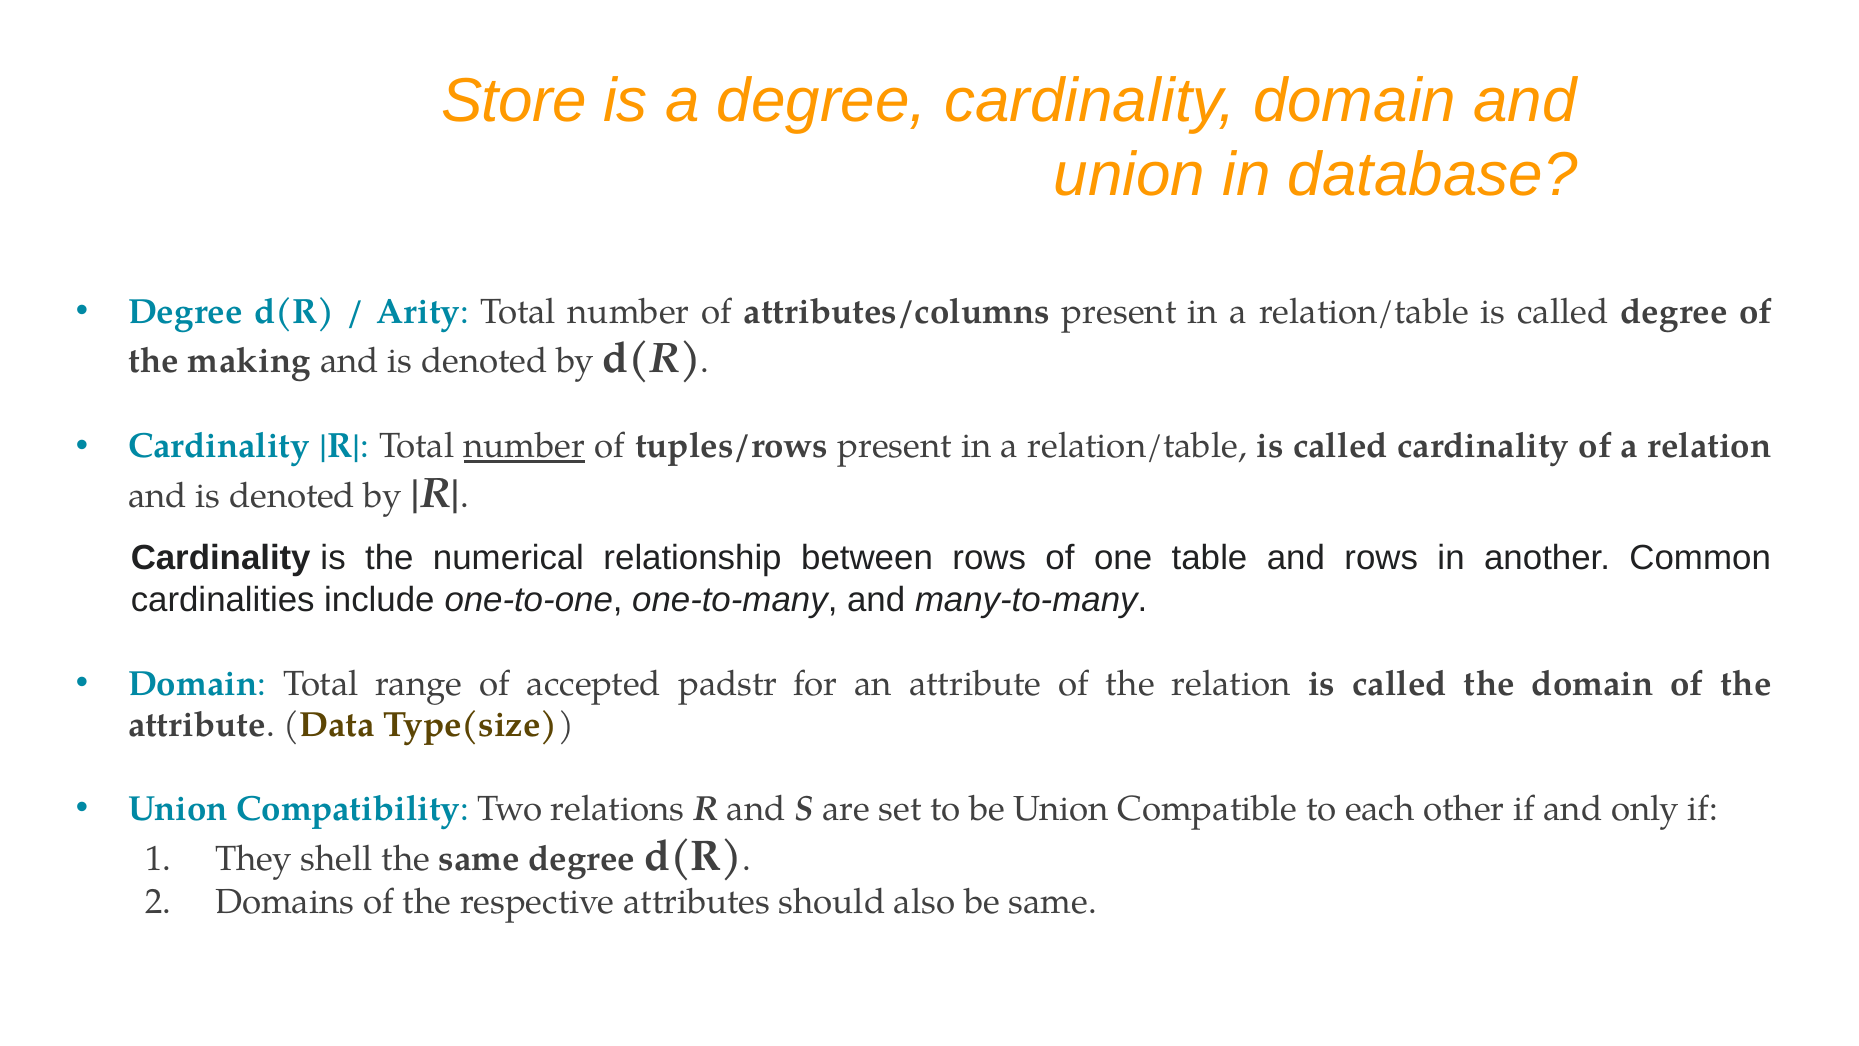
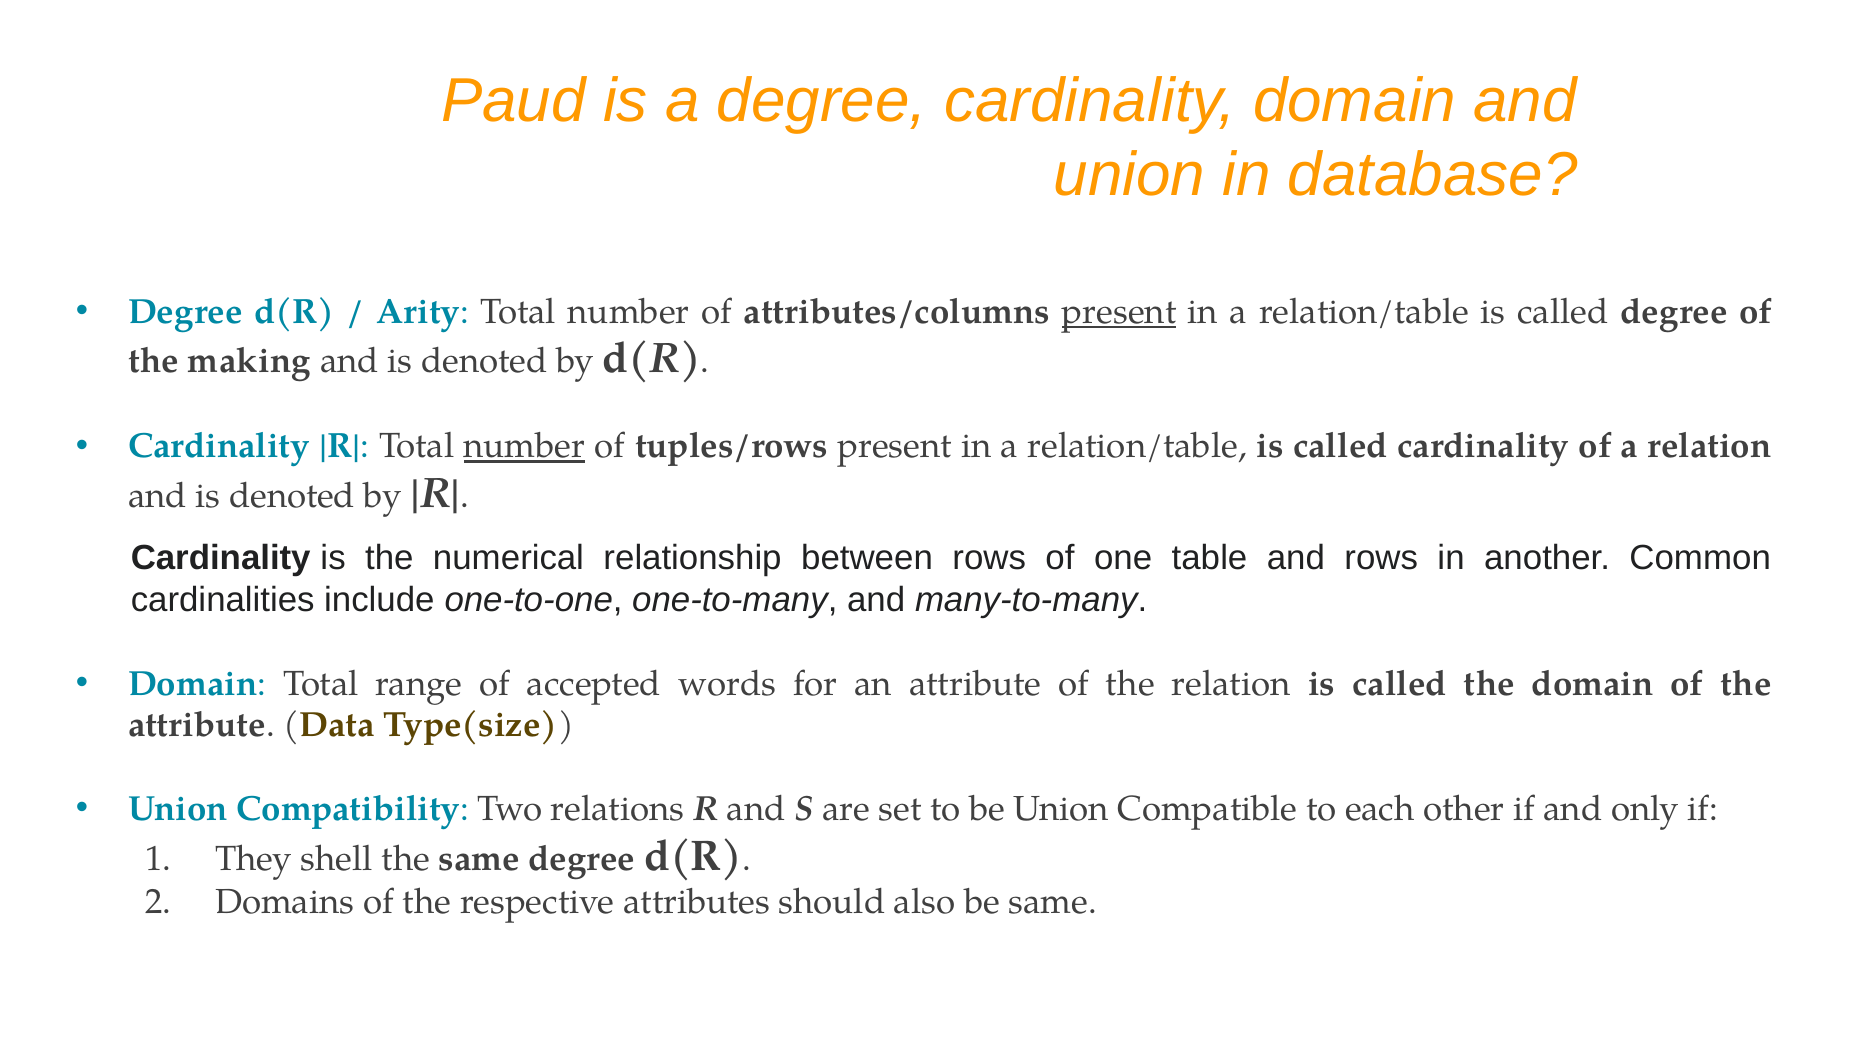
Store: Store -> Paud (514, 101)
present underline: none -> present (1119, 312)
padstr: padstr -> words (727, 683)
